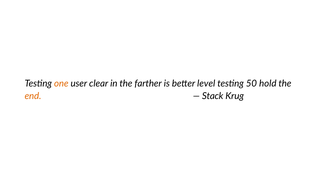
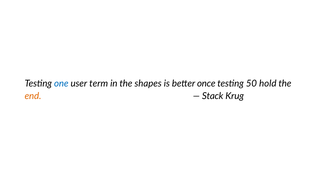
one colour: orange -> blue (61, 83)
clear: clear -> term (99, 83)
farther: farther -> shapes (148, 83)
level: level -> once (206, 83)
